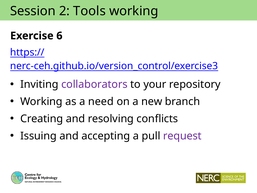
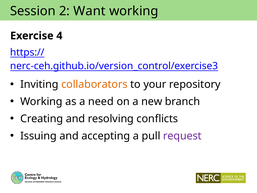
Tools: Tools -> Want (89, 11)
6: 6 -> 4 (59, 36)
collaborators colour: purple -> orange (94, 84)
